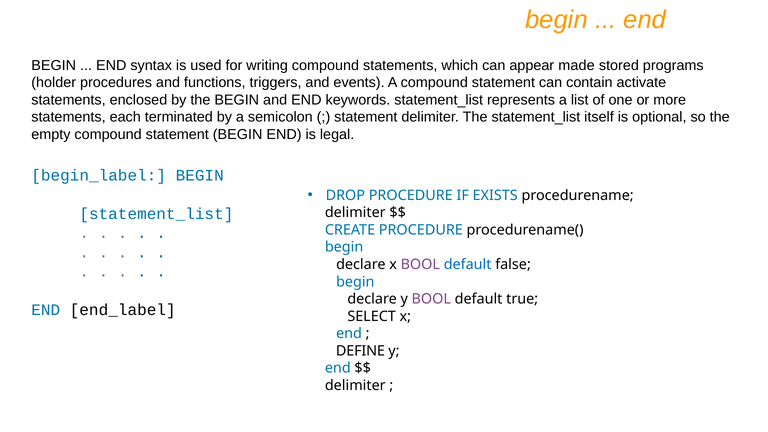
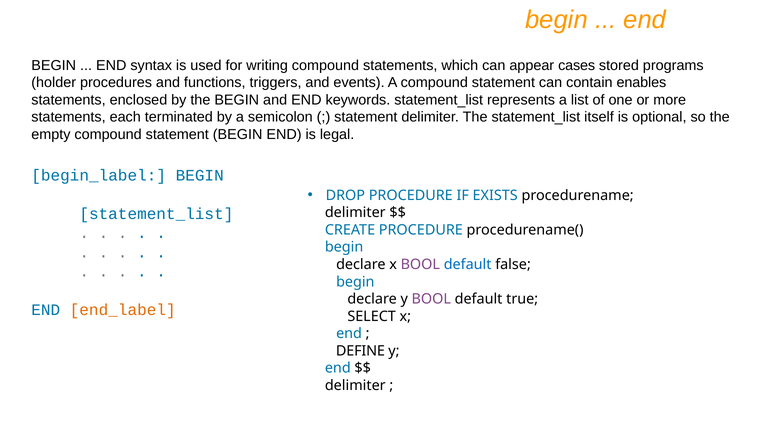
made: made -> cases (577, 65)
activate: activate -> enables (641, 83)
end_label colour: black -> orange (123, 310)
